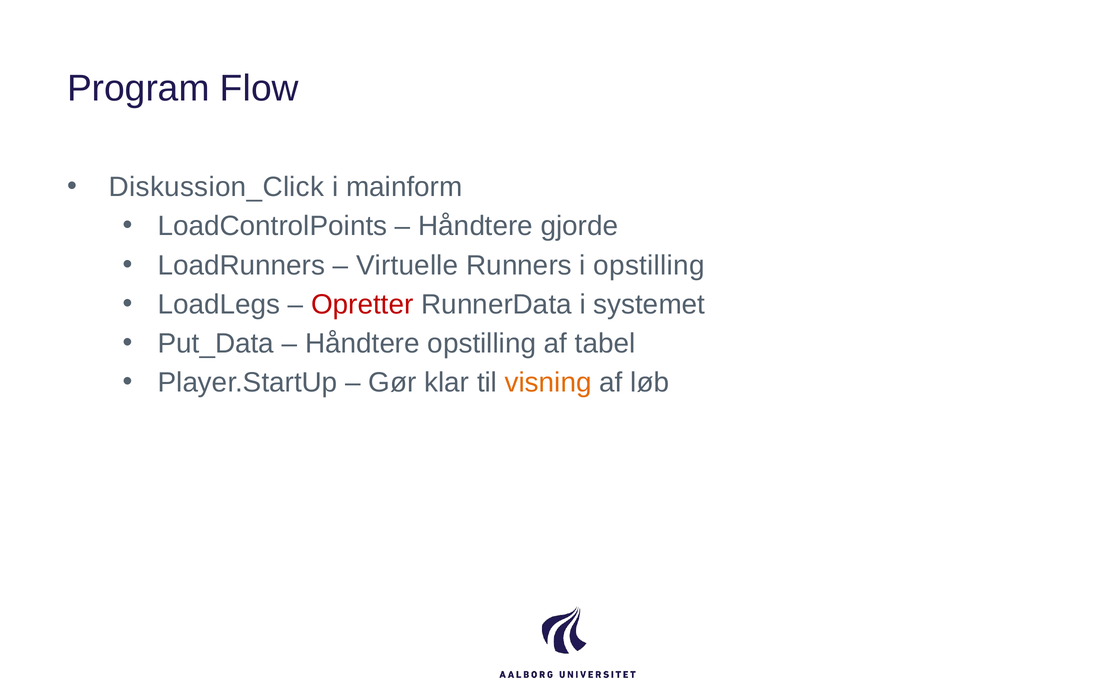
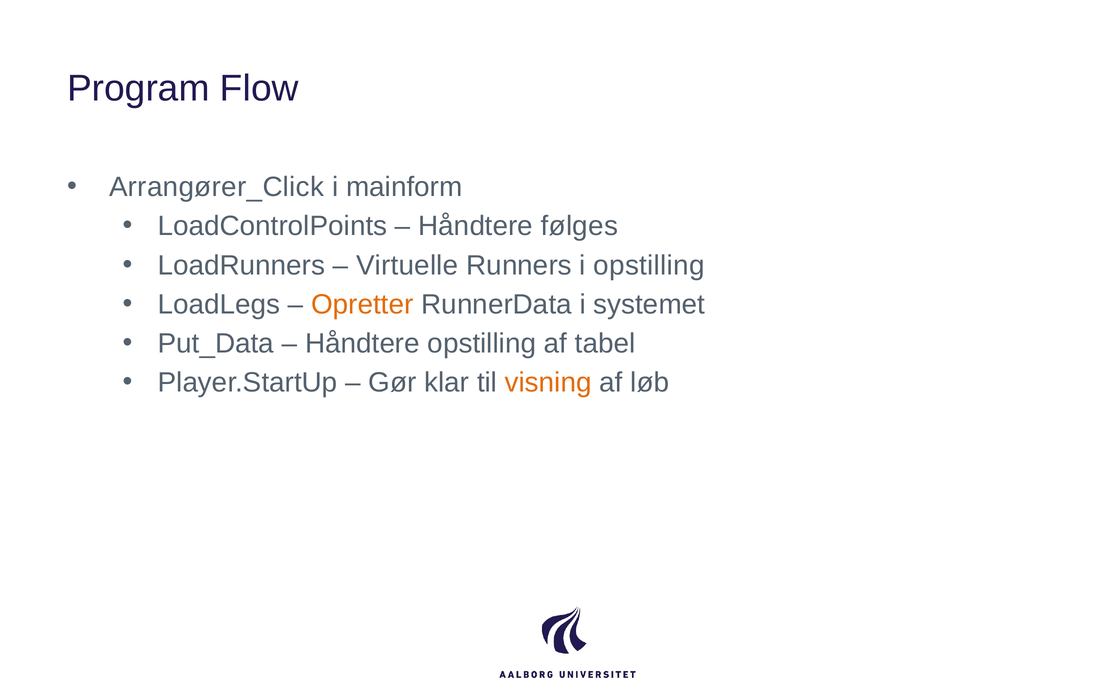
Diskussion_Click: Diskussion_Click -> Arrangører_Click (217, 187)
gjorde: gjorde -> følges (579, 226)
Opretter colour: red -> orange (362, 304)
